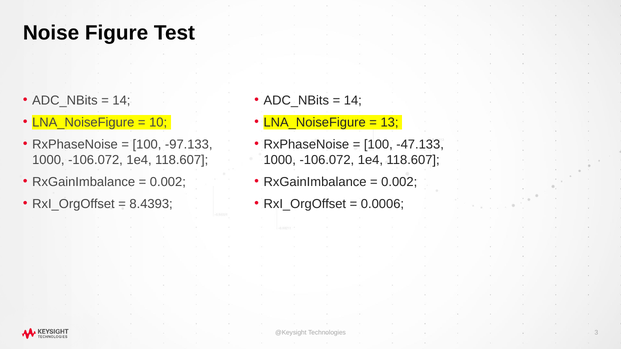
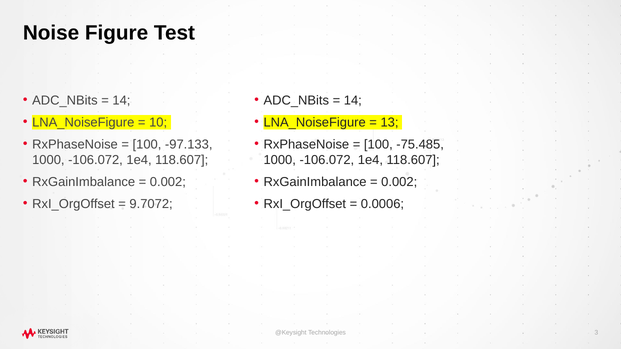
-47.133: -47.133 -> -75.485 (420, 145)
8.4393: 8.4393 -> 9.7072 (151, 204)
